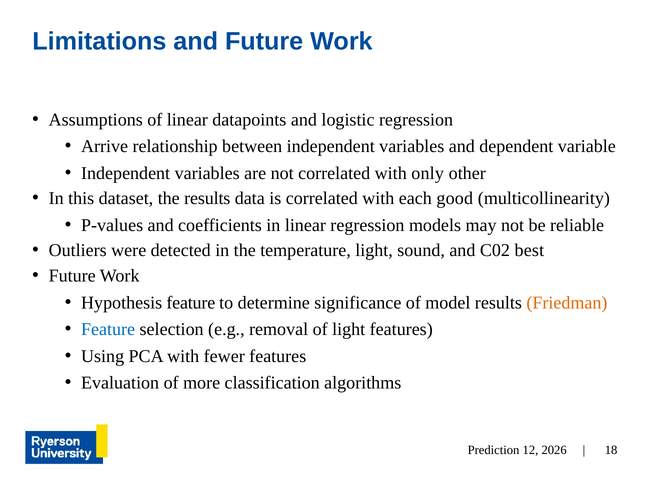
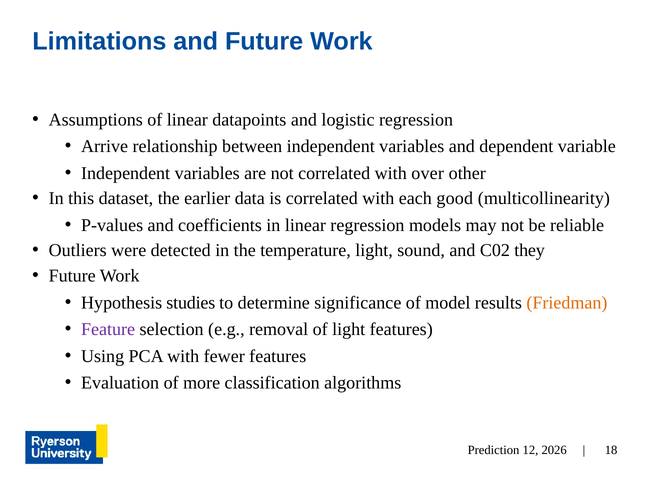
only: only -> over (428, 173)
the results: results -> earlier (207, 199)
best: best -> they (530, 251)
Hypothesis feature: feature -> studies (191, 303)
Feature colour: blue -> purple (108, 329)
